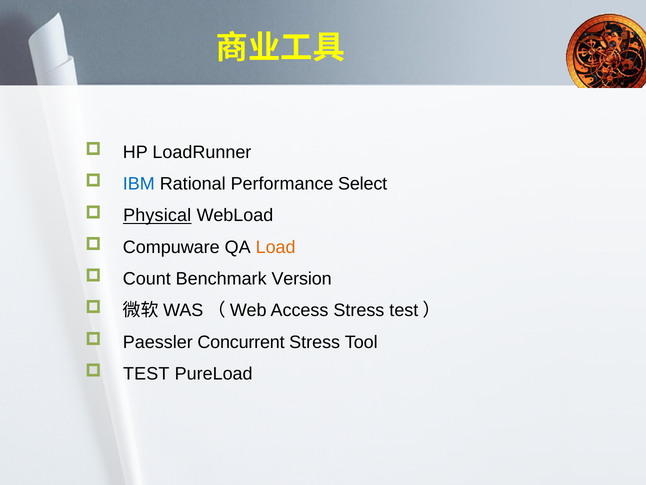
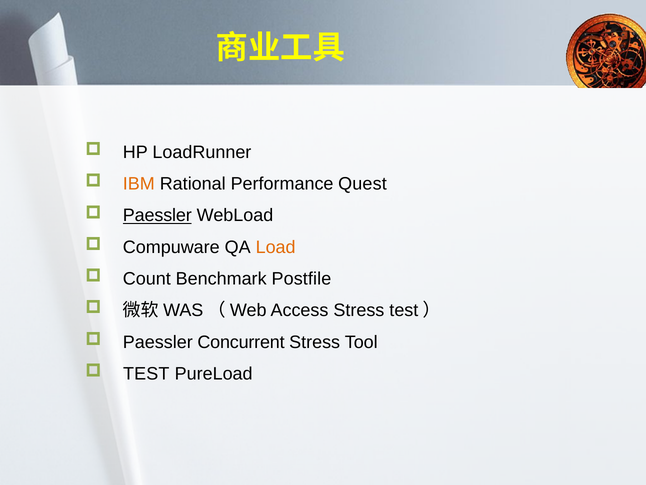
IBM colour: blue -> orange (139, 184)
Select: Select -> Quest (362, 184)
Physical: Physical -> Paessler (157, 215)
Version: Version -> Postfile (301, 278)
